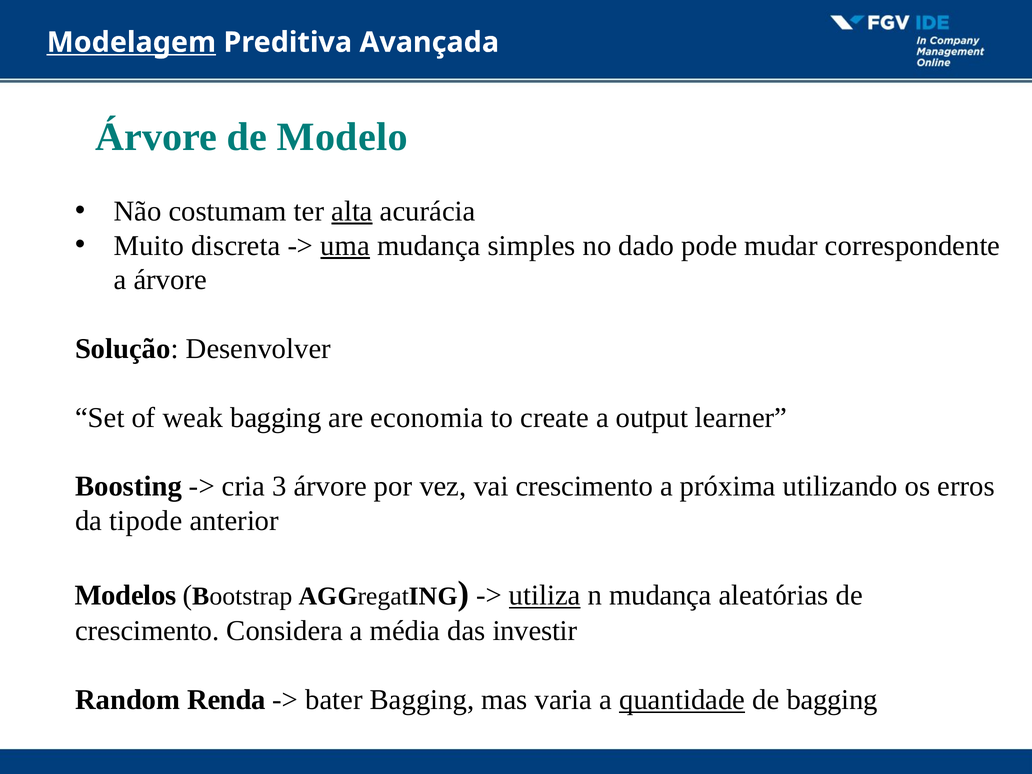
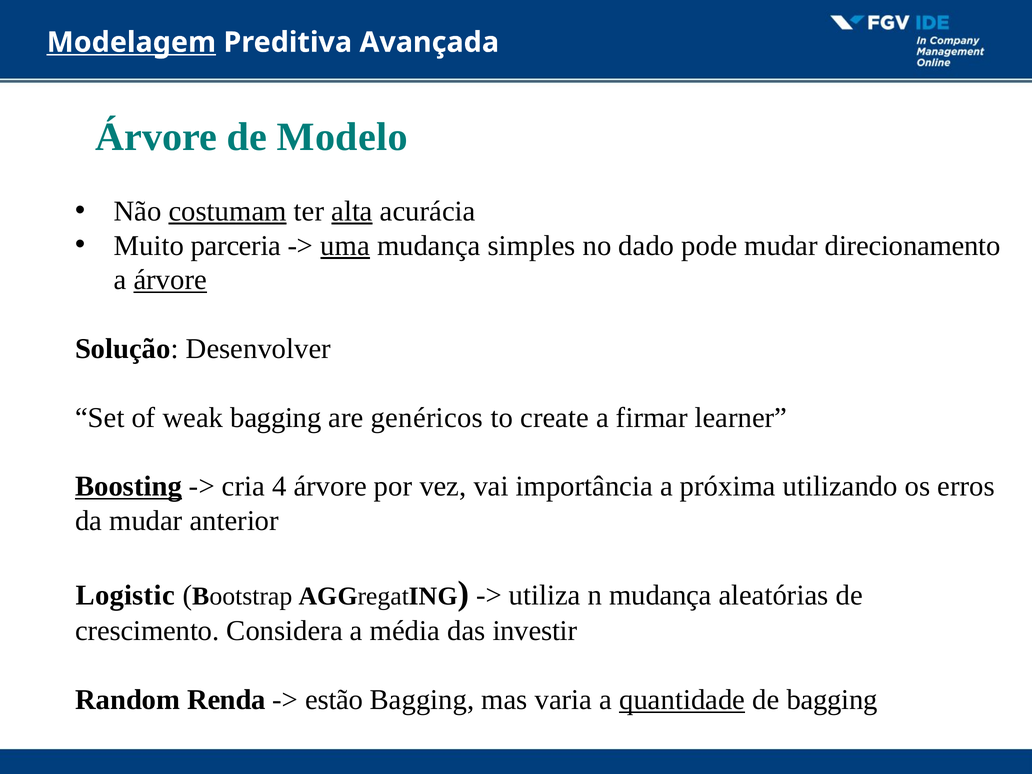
costumam underline: none -> present (228, 211)
discreta: discreta -> parceria (236, 246)
correspondente: correspondente -> direcionamento (913, 246)
árvore underline: none -> present (170, 280)
economia: economia -> genéricos (427, 418)
output: output -> firmar (652, 418)
Boosting underline: none -> present (128, 487)
3: 3 -> 4 (279, 487)
vai crescimento: crescimento -> importância (584, 487)
da tipode: tipode -> mudar (146, 521)
Modelos: Modelos -> Logistic (125, 595)
utiliza underline: present -> none (545, 595)
bater: bater -> estão (334, 700)
